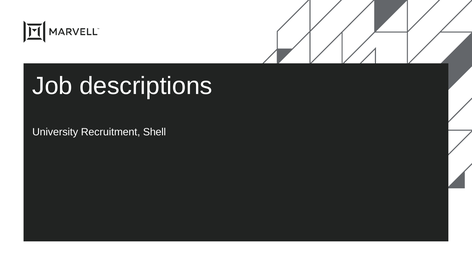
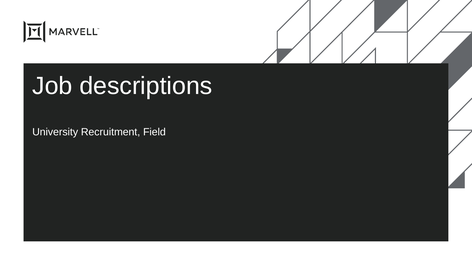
Shell: Shell -> Field (154, 132)
